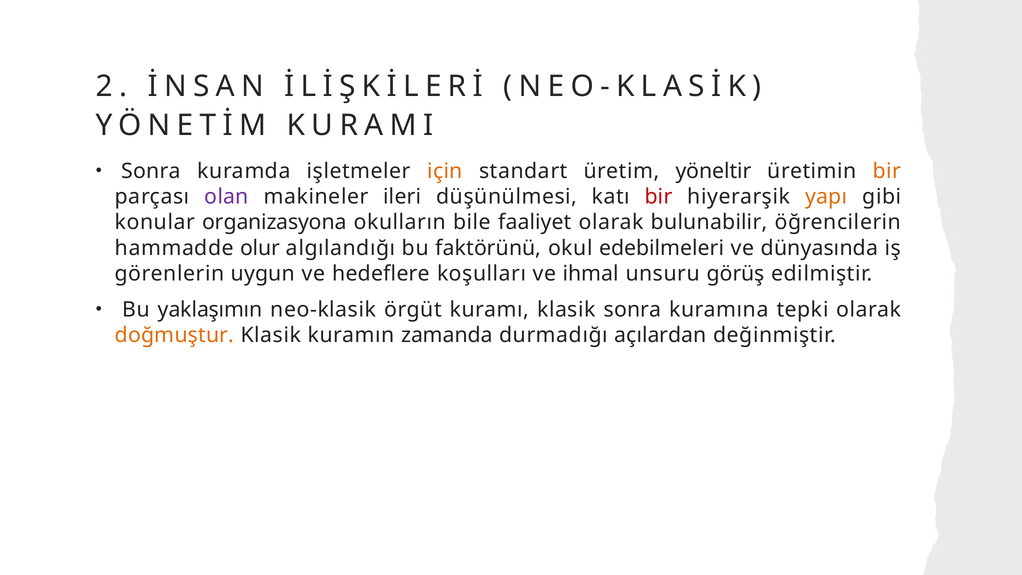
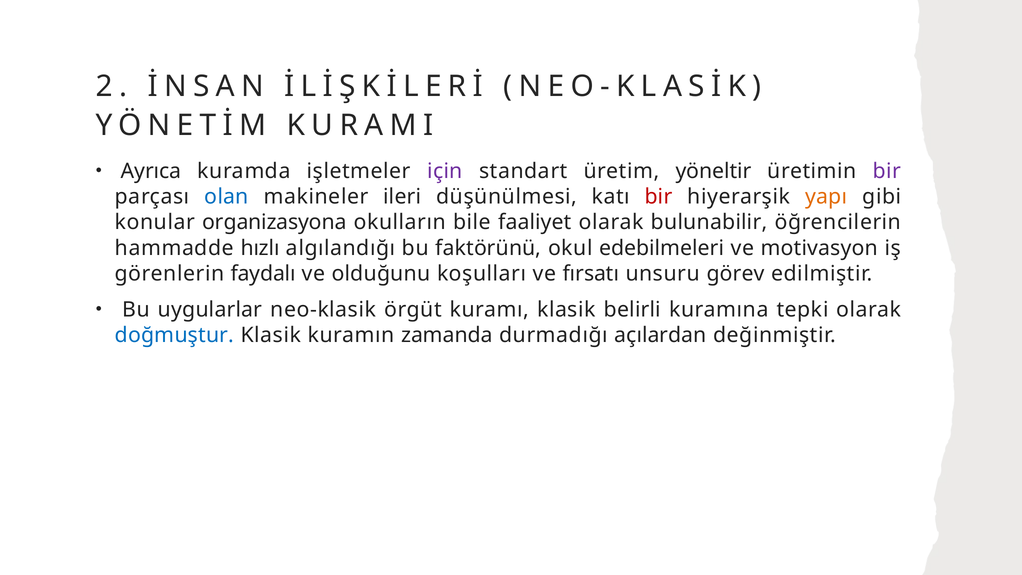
Sonra: Sonra -> Ayrıca (151, 171)
için colour: orange -> purple (445, 171)
bir colour: orange -> purple (887, 171)
olan colour: purple -> blue (227, 197)
olur: olur -> hızlı (260, 248)
dünyasında: dünyasında -> motivasyon (819, 248)
uygun: uygun -> faydalı (263, 274)
hedeflere: hedeflere -> olduğunu (381, 274)
ihmal: ihmal -> fırsatı (591, 274)
görüş: görüş -> görev (736, 274)
yaklaşımın: yaklaşımın -> uygularlar (210, 310)
klasik sonra: sonra -> belirli (632, 310)
doğmuştur colour: orange -> blue (174, 335)
